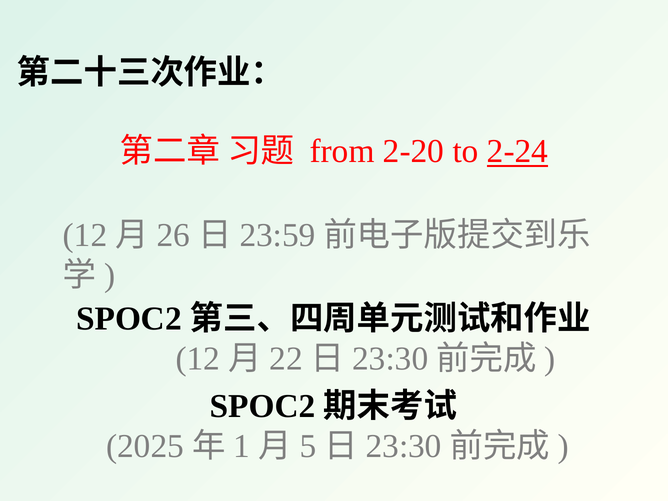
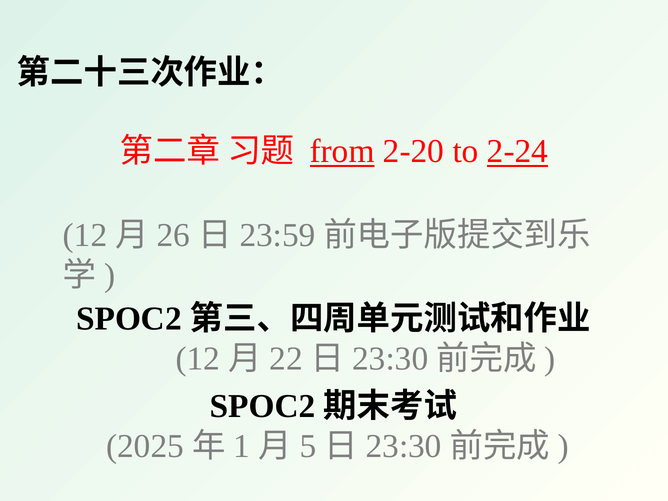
from underline: none -> present (342, 151)
